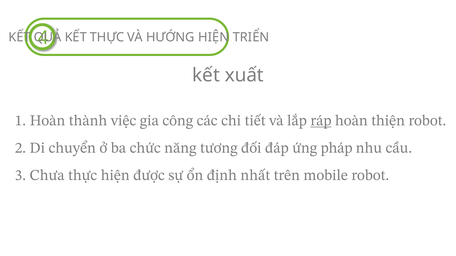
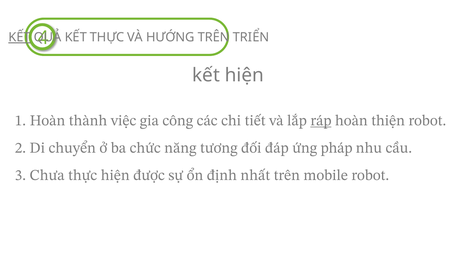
KẾT underline: none -> present (20, 37)
HƯỚNG HIỆN: HIỆN -> TRÊN (214, 37)
kết xuất: xuất -> hiện (244, 76)
